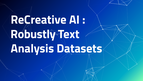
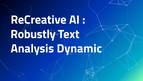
Datasets: Datasets -> Dynamic (79, 48)
